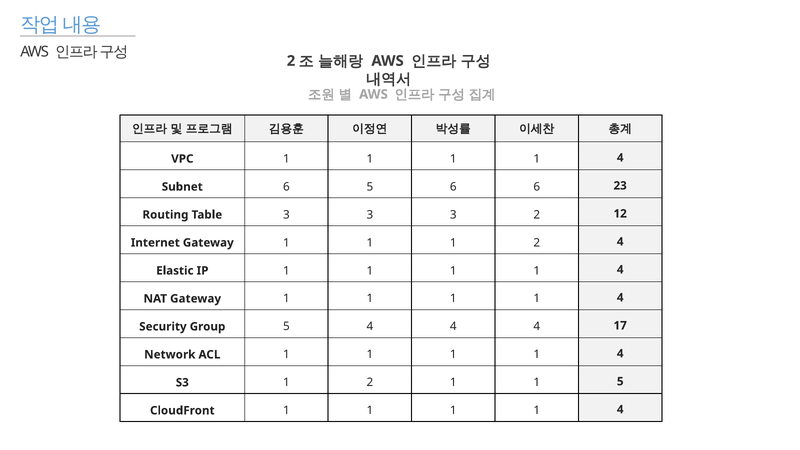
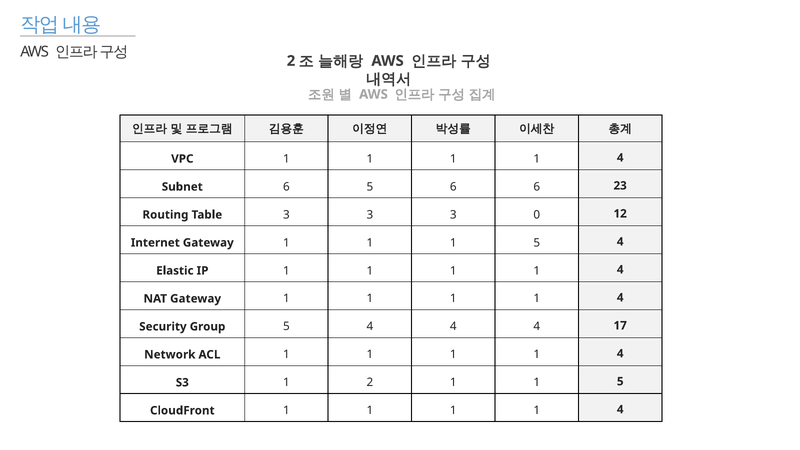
3 2: 2 -> 0 (537, 215)
1 1 1 2: 2 -> 5 (537, 243)
